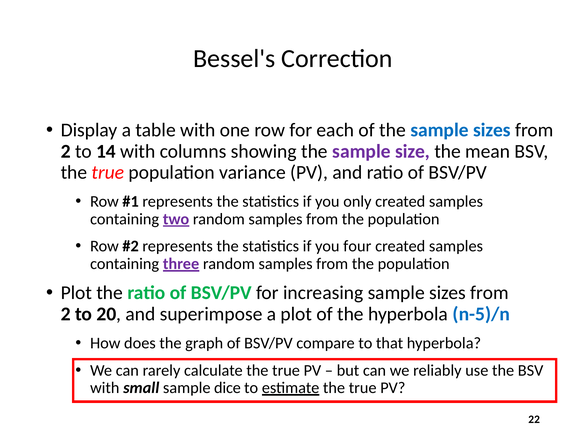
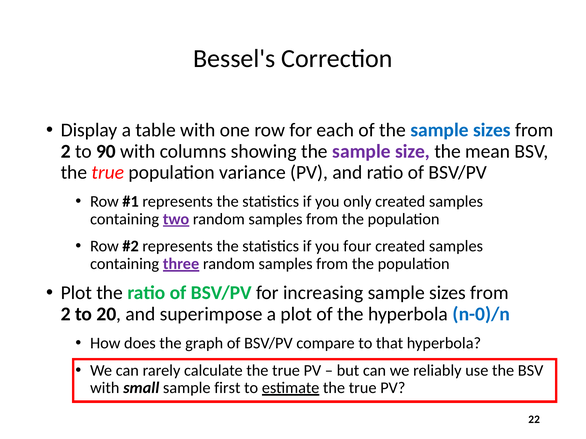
14: 14 -> 90 (106, 151)
n-5)/n: n-5)/n -> n-0)/n (481, 314)
dice: dice -> first (227, 388)
